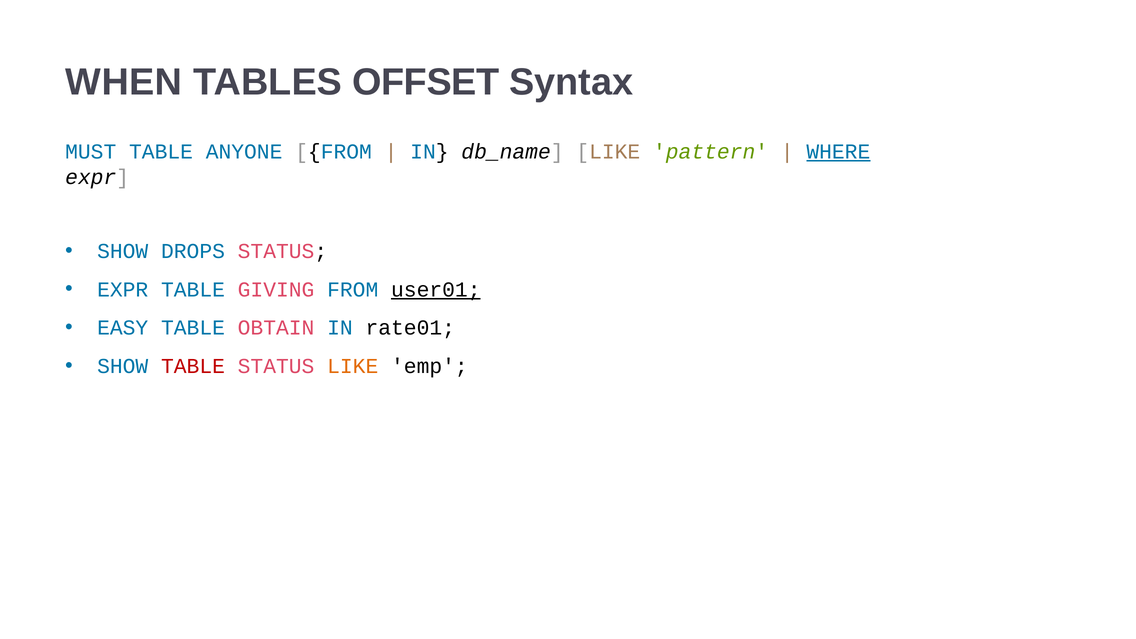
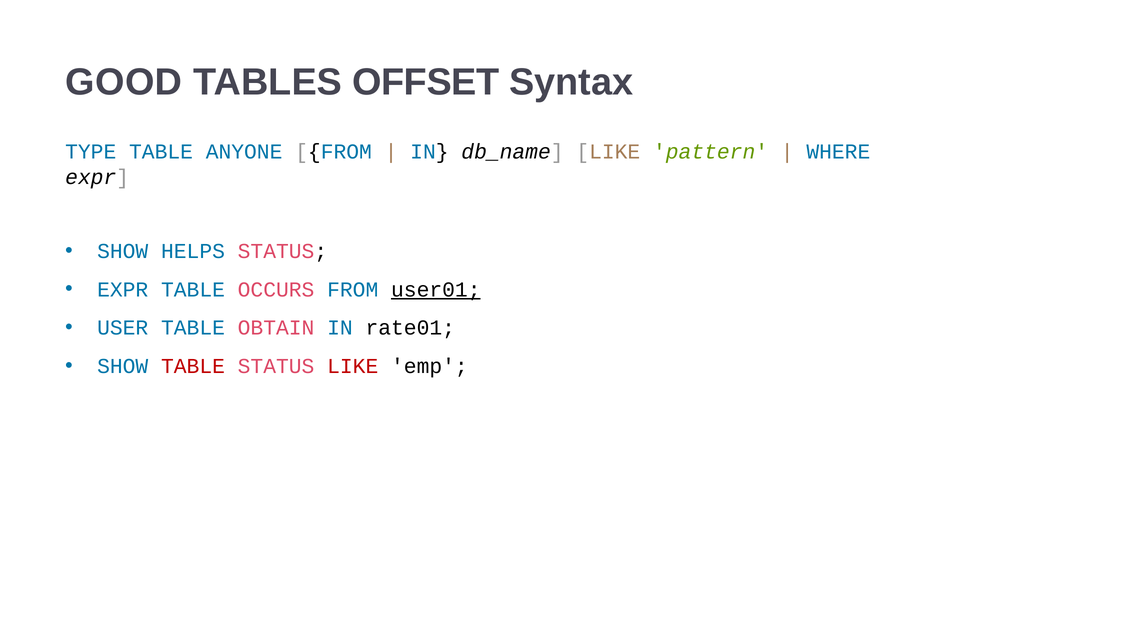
WHEN: WHEN -> GOOD (124, 82)
MUST: MUST -> TYPE (91, 152)
WHERE underline: present -> none (838, 152)
DROPS: DROPS -> HELPS (193, 251)
GIVING: GIVING -> OCCURS (276, 289)
EASY: EASY -> USER (123, 328)
LIKE colour: orange -> red (353, 366)
